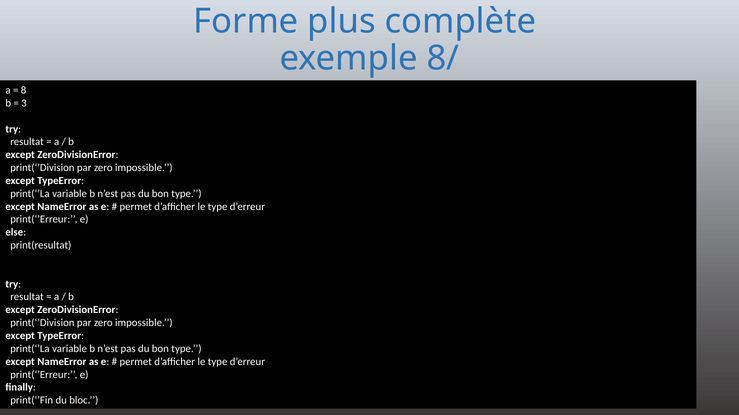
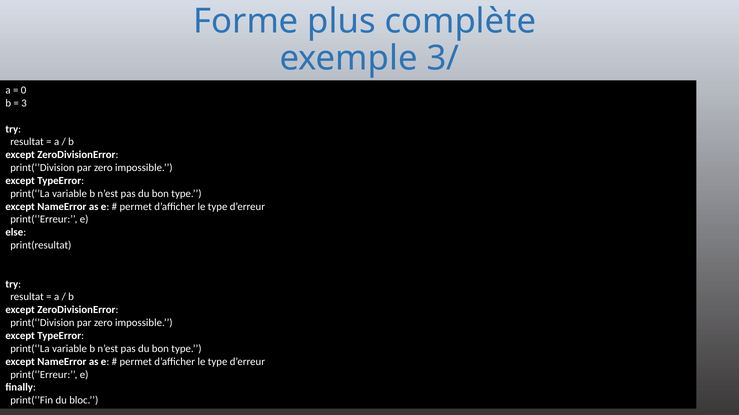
8/: 8/ -> 3/ (443, 59)
8: 8 -> 0 (24, 90)
